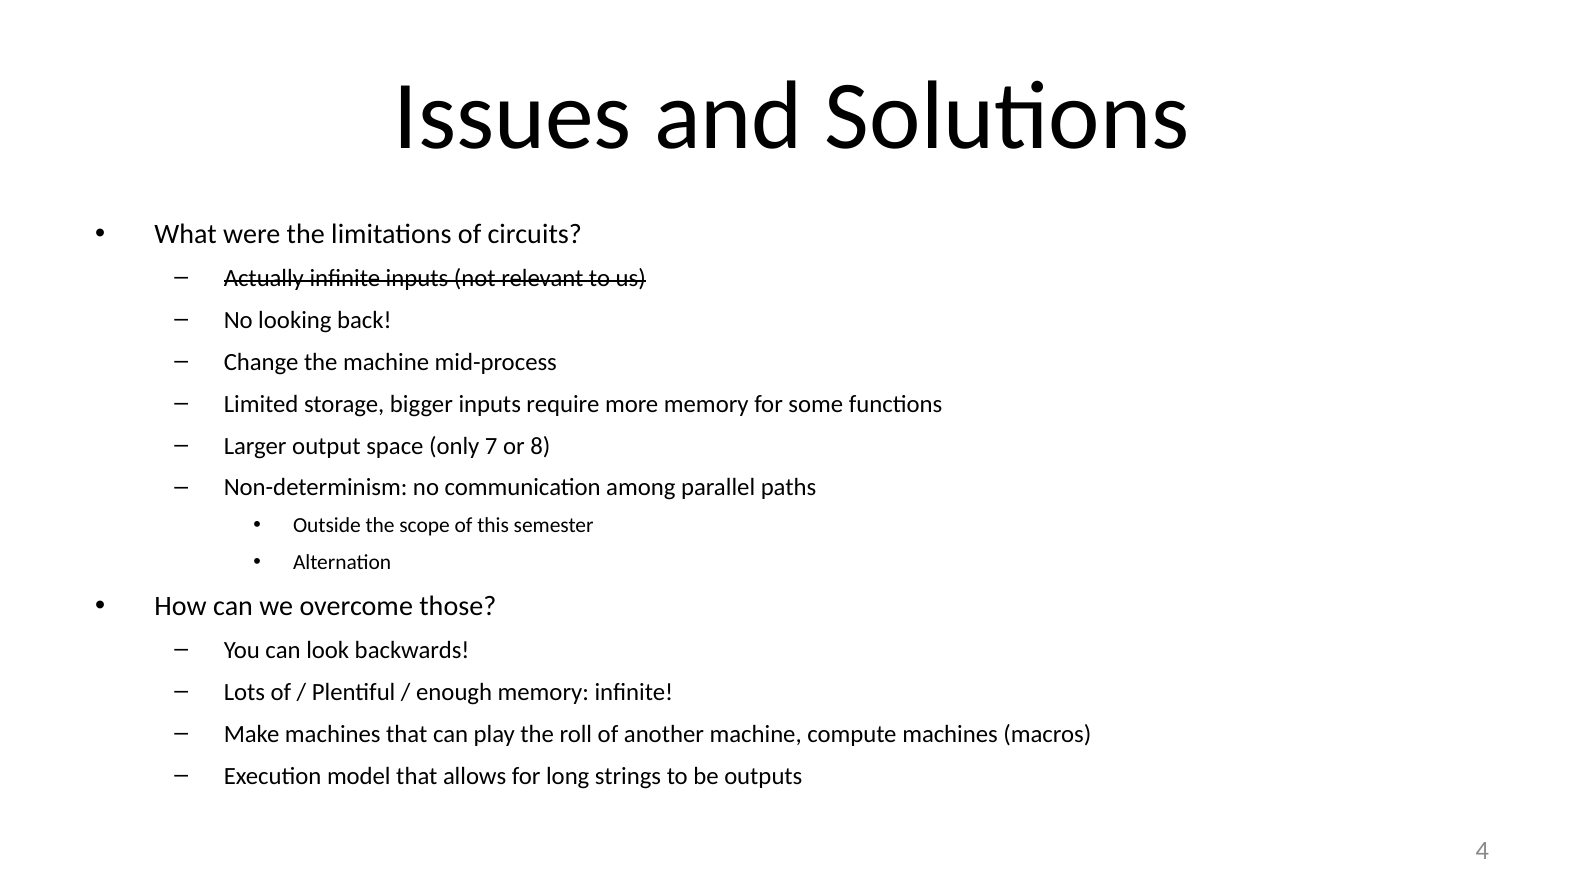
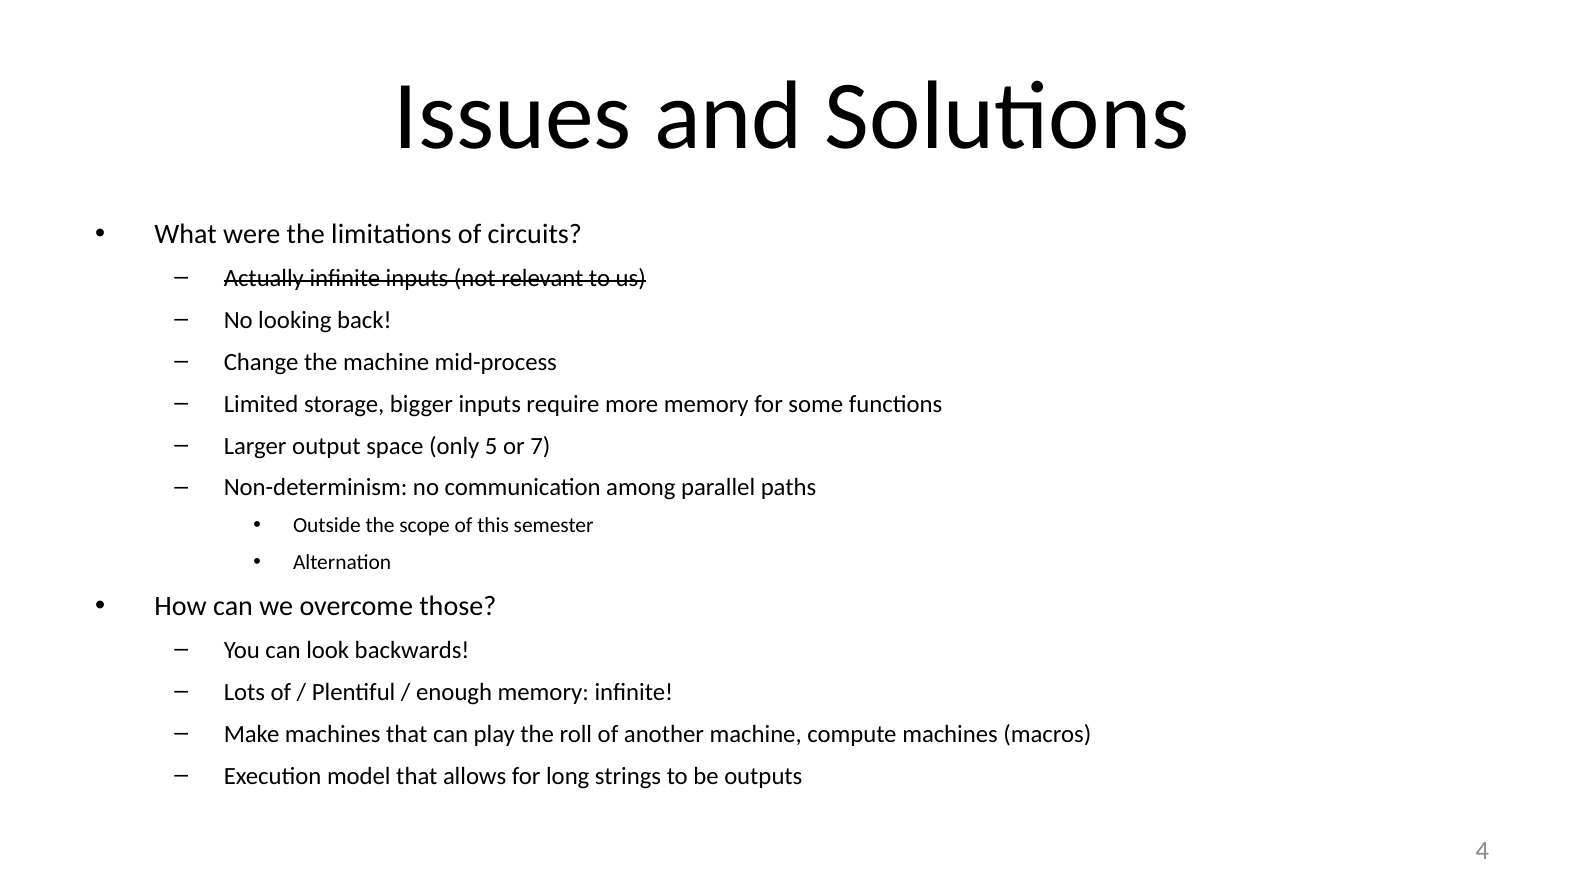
7: 7 -> 5 (491, 446)
8: 8 -> 7 (540, 446)
